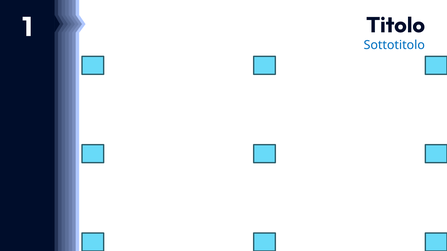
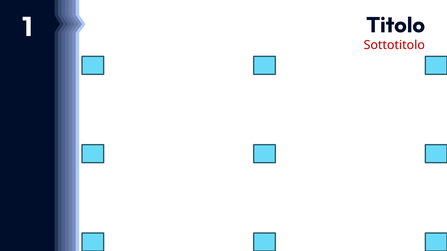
Sottotitolo colour: blue -> red (394, 45)
